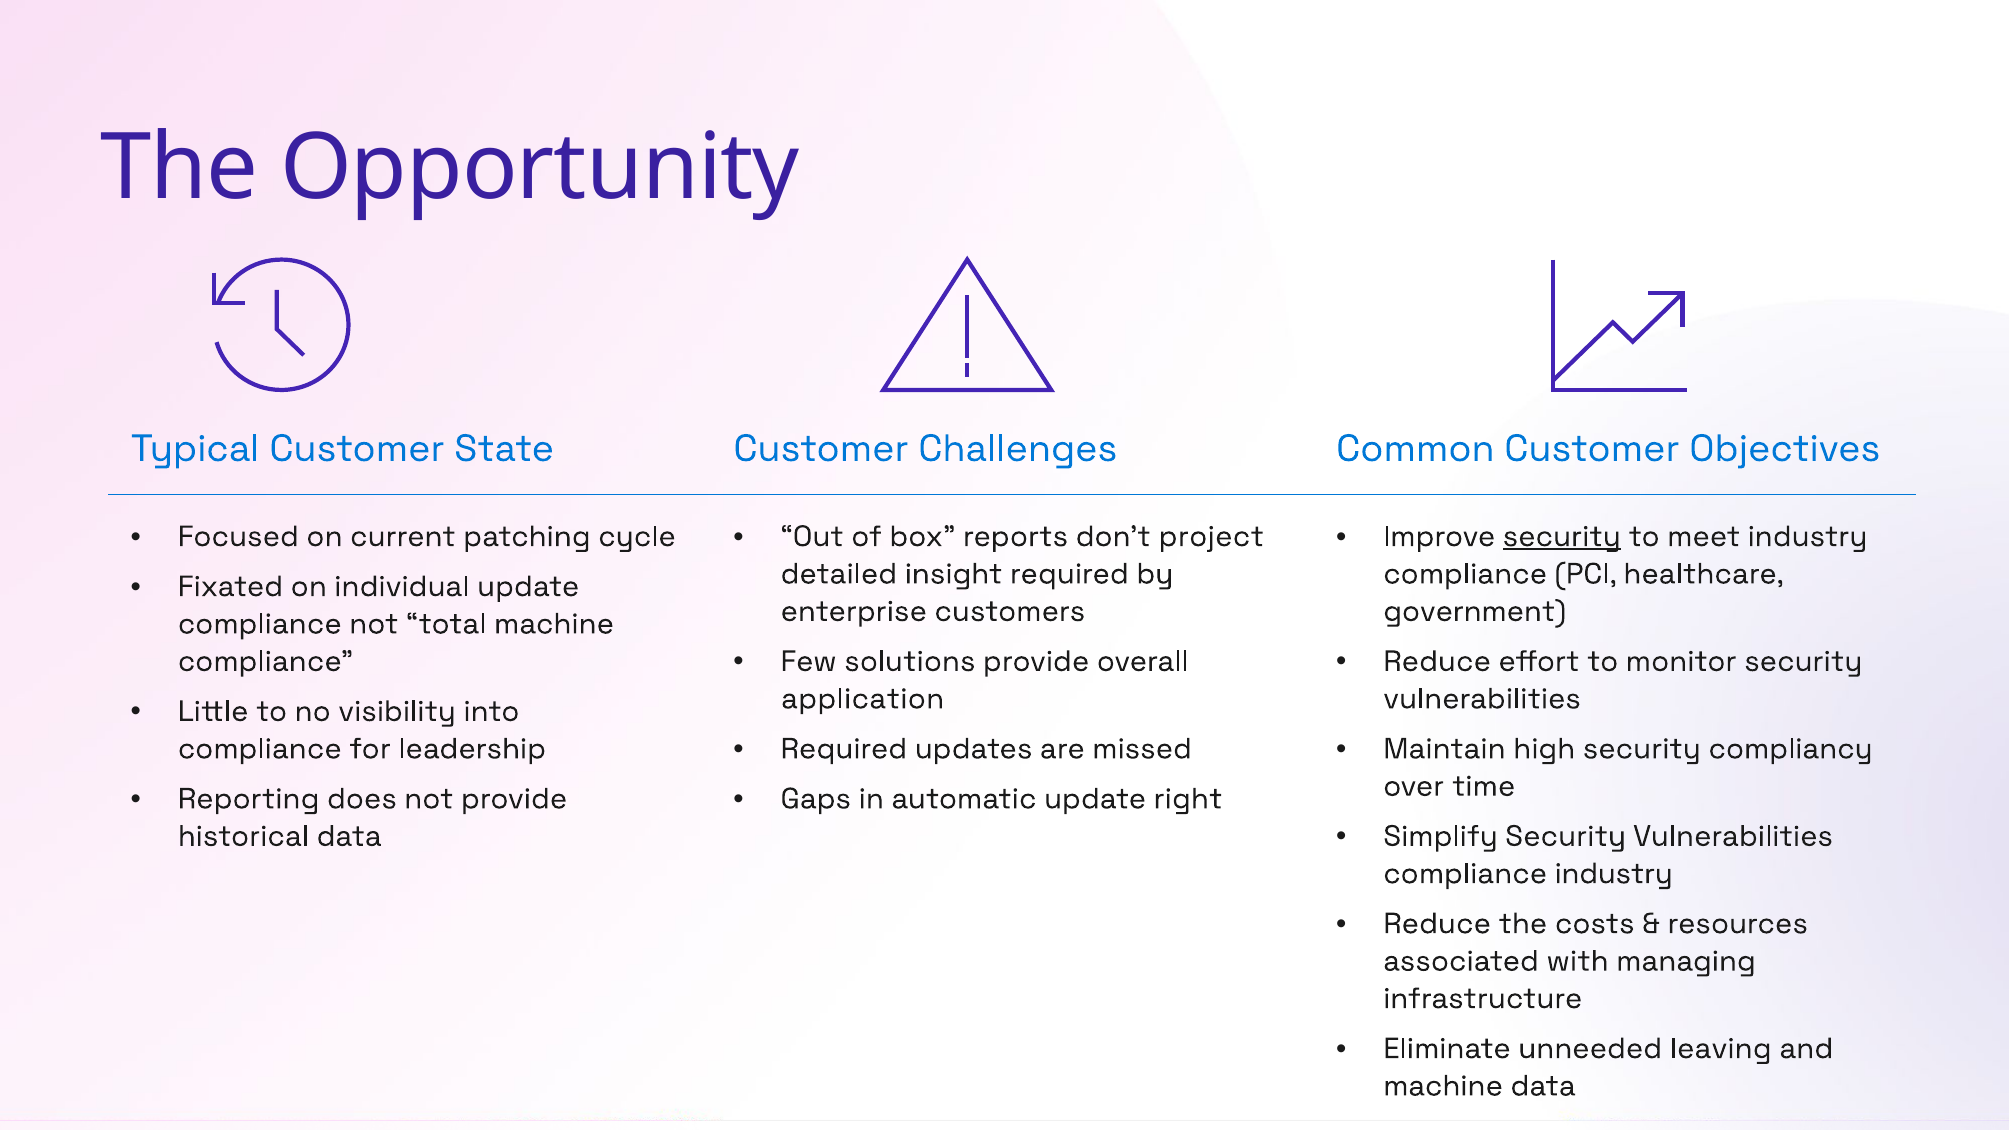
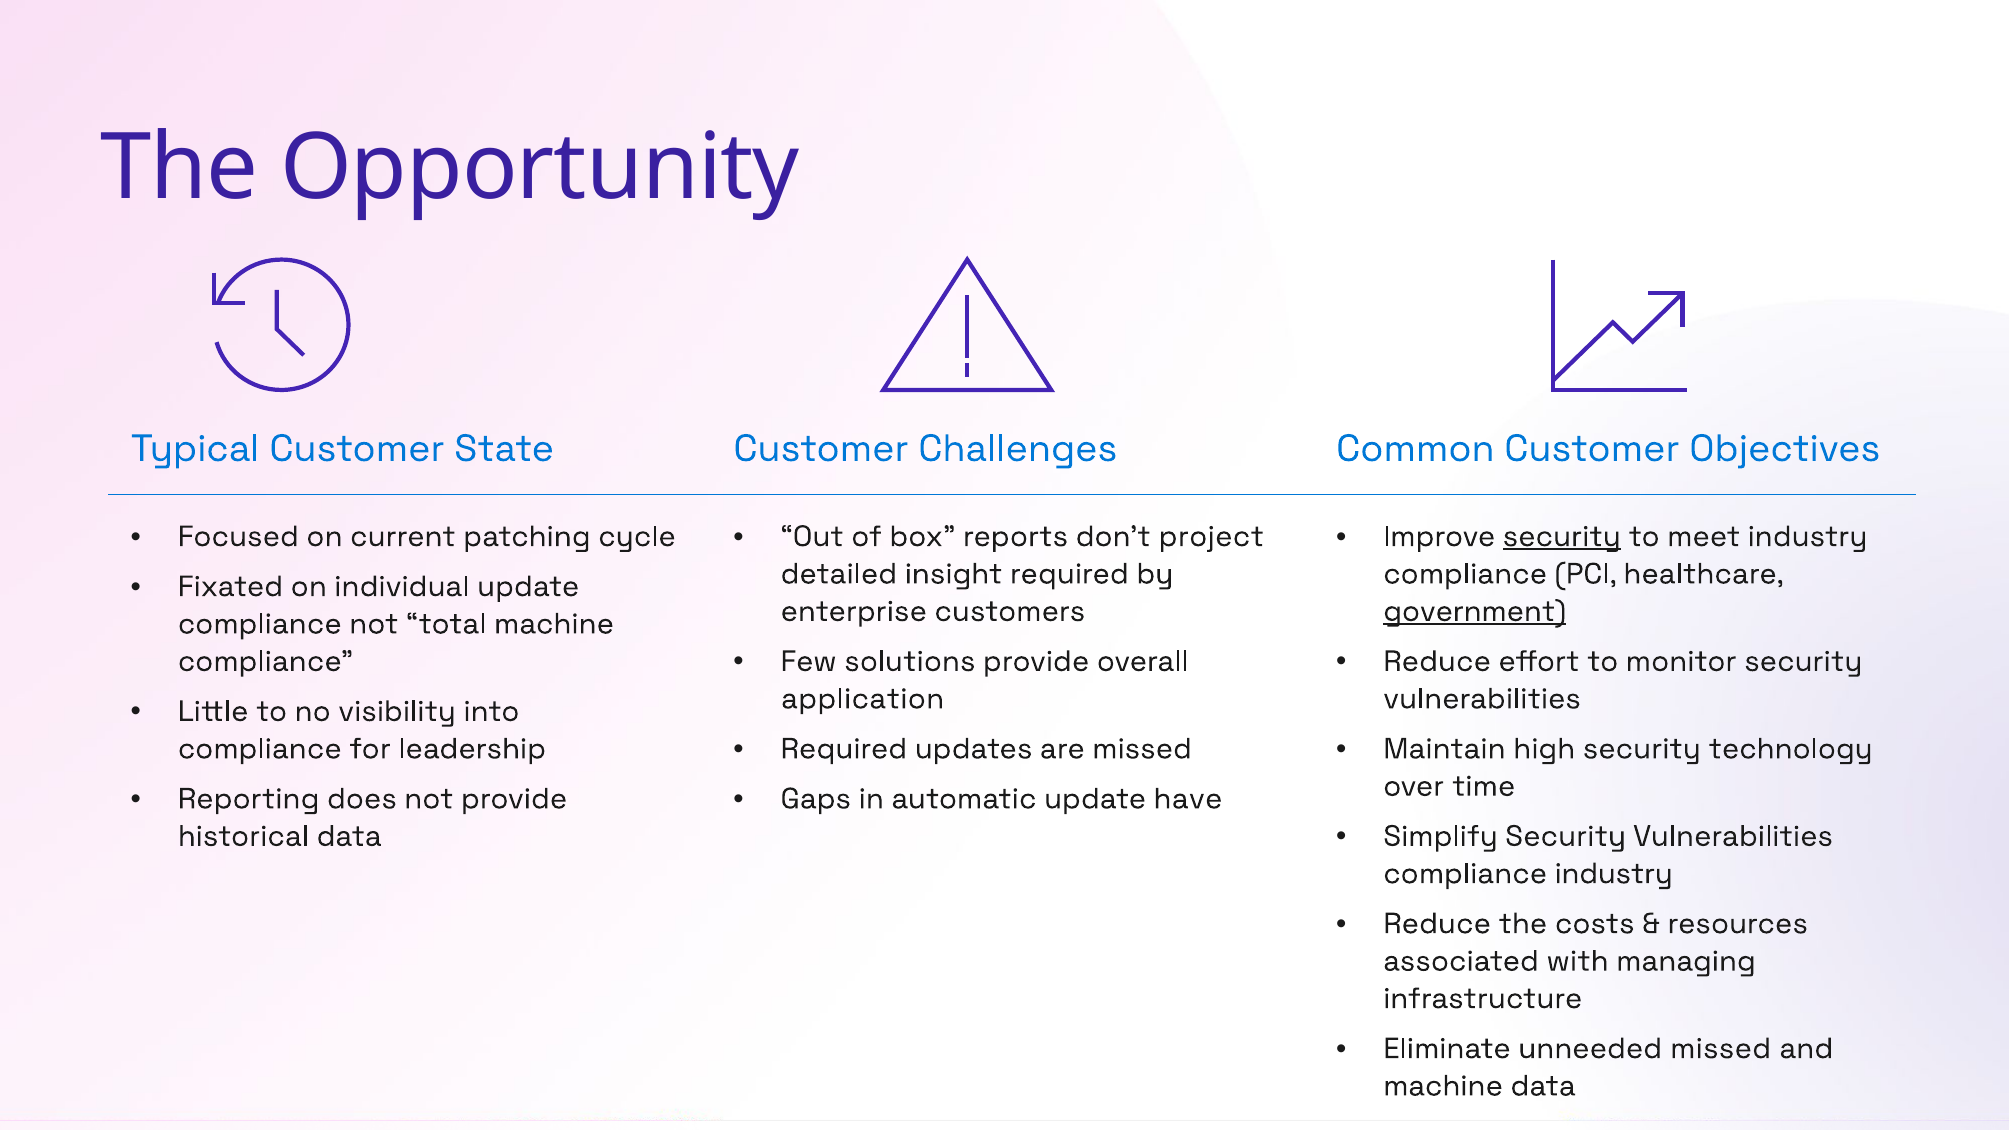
government underline: none -> present (1475, 611)
compliancy: compliancy -> technology (1791, 749)
right: right -> have (1188, 799)
unneeded leaving: leaving -> missed (1721, 1048)
